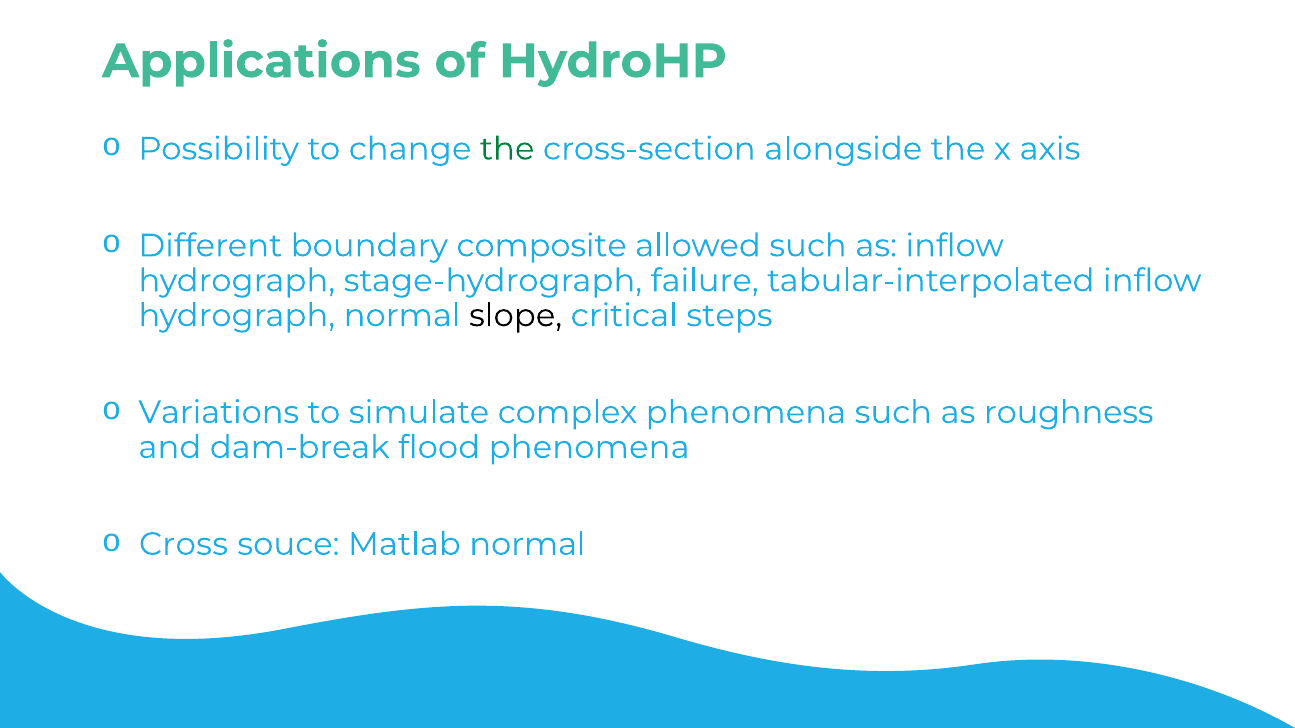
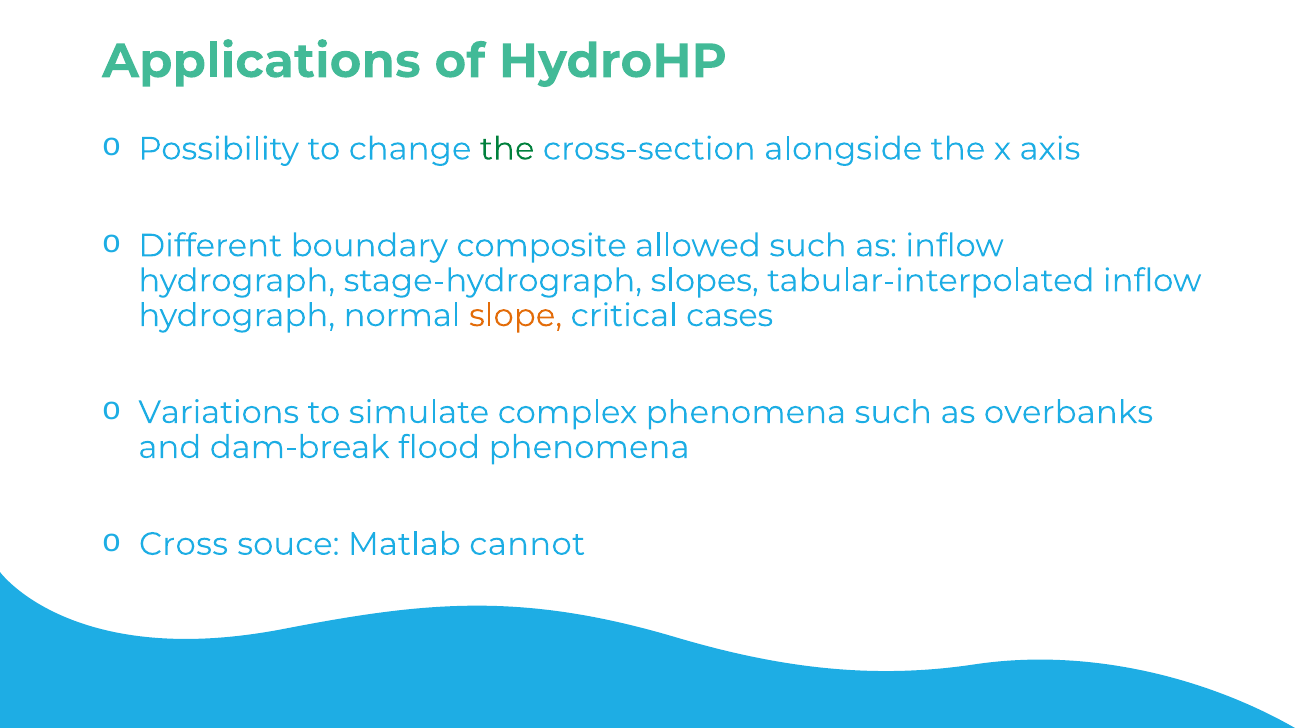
failure: failure -> slopes (705, 281)
slope colour: black -> orange (516, 316)
steps: steps -> cases (730, 316)
roughness: roughness -> overbanks (1068, 413)
Matlab normal: normal -> cannot (527, 544)
